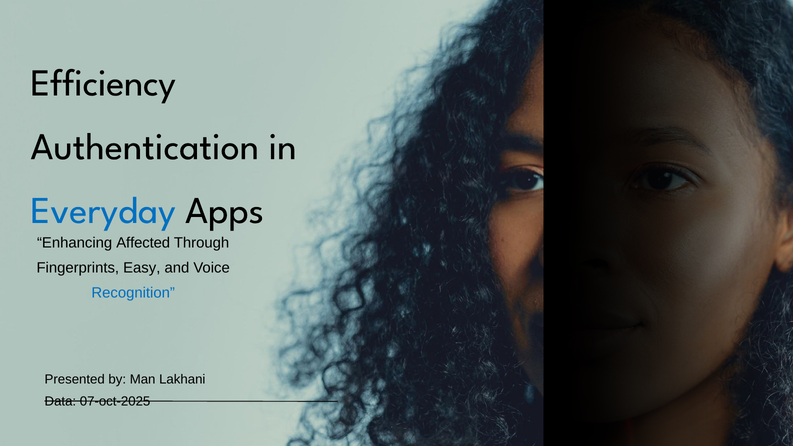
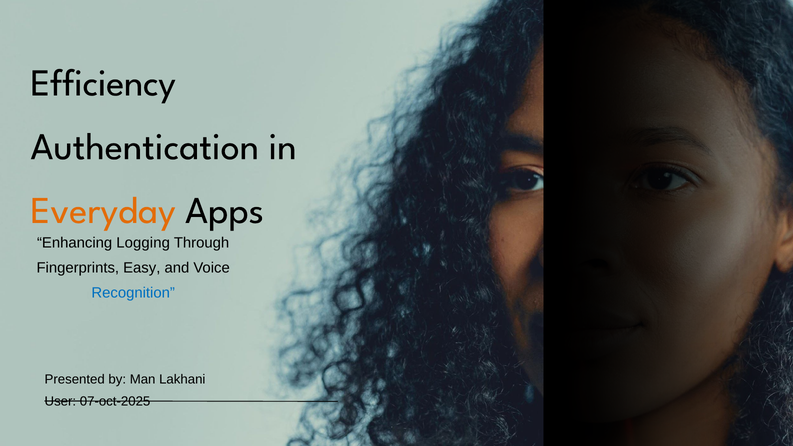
Everyday colour: blue -> orange (103, 210)
Affected: Affected -> Logging (143, 243)
Data: Data -> User (60, 401)
